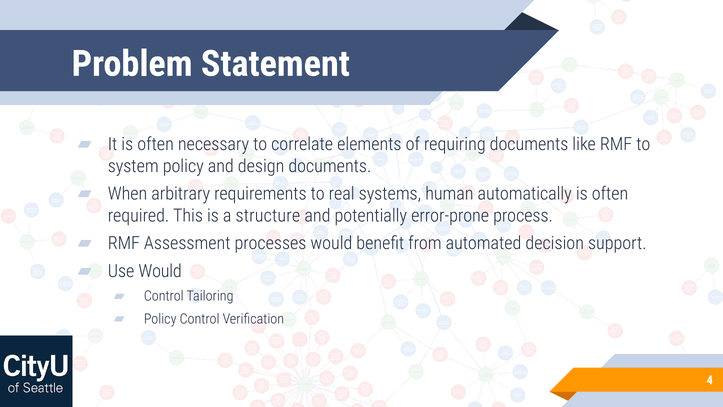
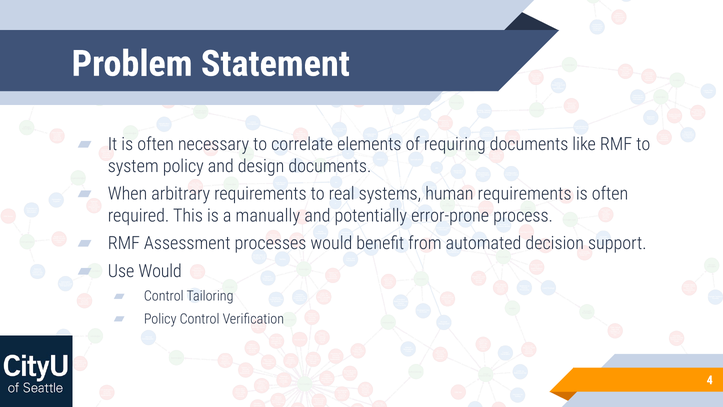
human automatically: automatically -> requirements (525, 194)
structure: structure -> manually (268, 215)
